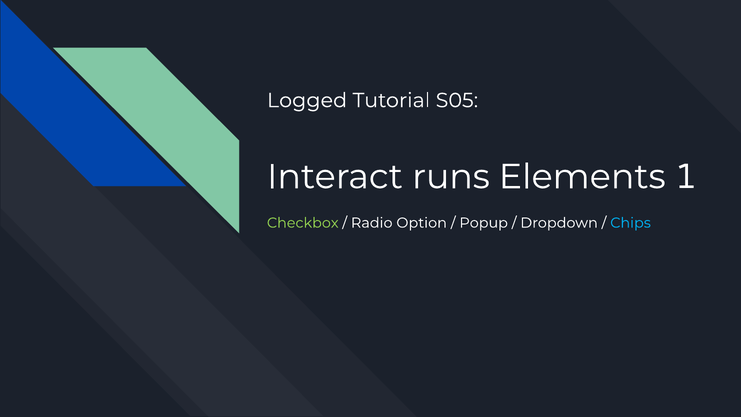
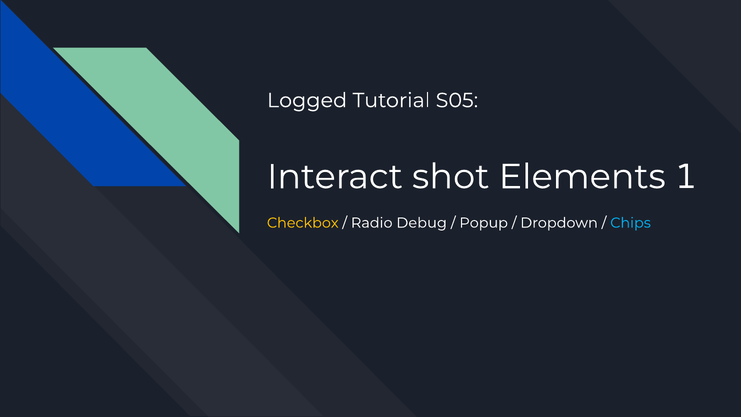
runs: runs -> shot (451, 177)
Checkbox colour: light green -> yellow (303, 223)
Option: Option -> Debug (422, 223)
